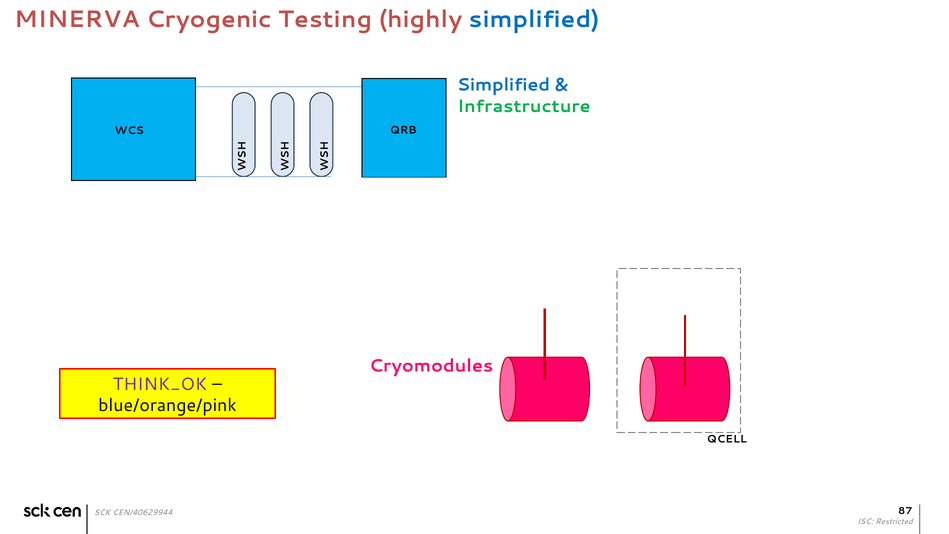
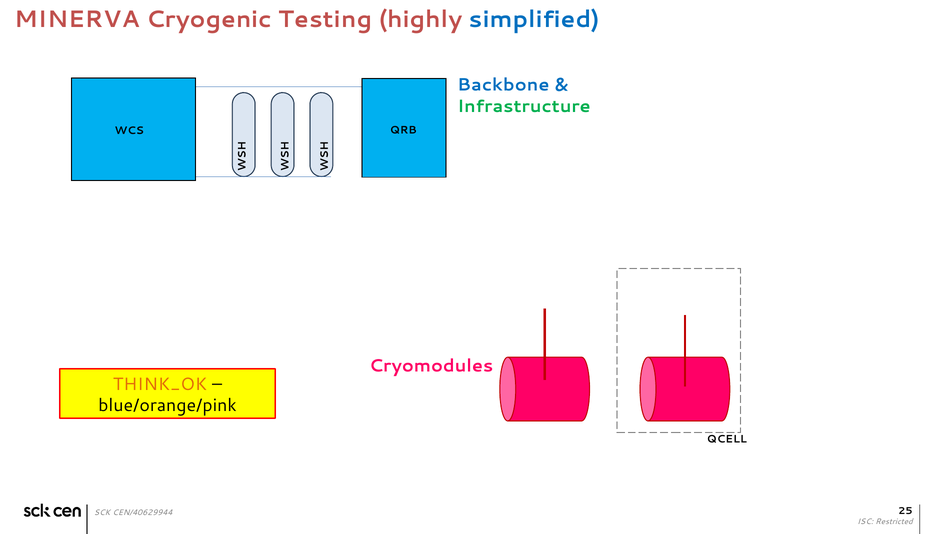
Simplified: Simplified -> Backbone (503, 85)
THINK_OK colour: purple -> orange (160, 384)
87: 87 -> 25 (905, 511)
